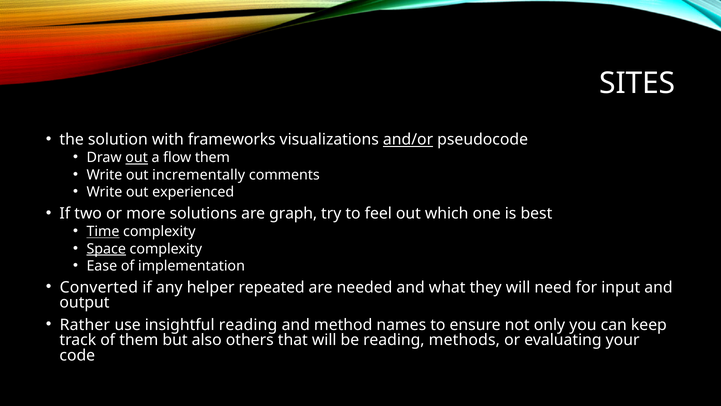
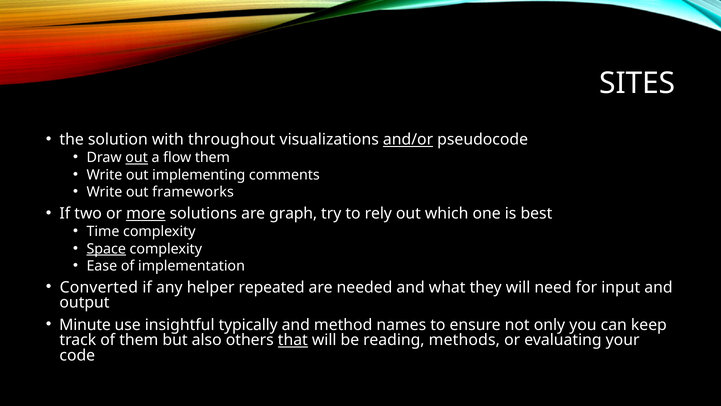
frameworks: frameworks -> throughout (232, 140)
incrementally: incrementally -> implementing (199, 175)
experienced: experienced -> frameworks (193, 192)
more underline: none -> present (146, 213)
feel: feel -> rely (378, 213)
Time underline: present -> none (103, 231)
Rather: Rather -> Minute (85, 324)
insightful reading: reading -> typically (248, 324)
that underline: none -> present (293, 340)
